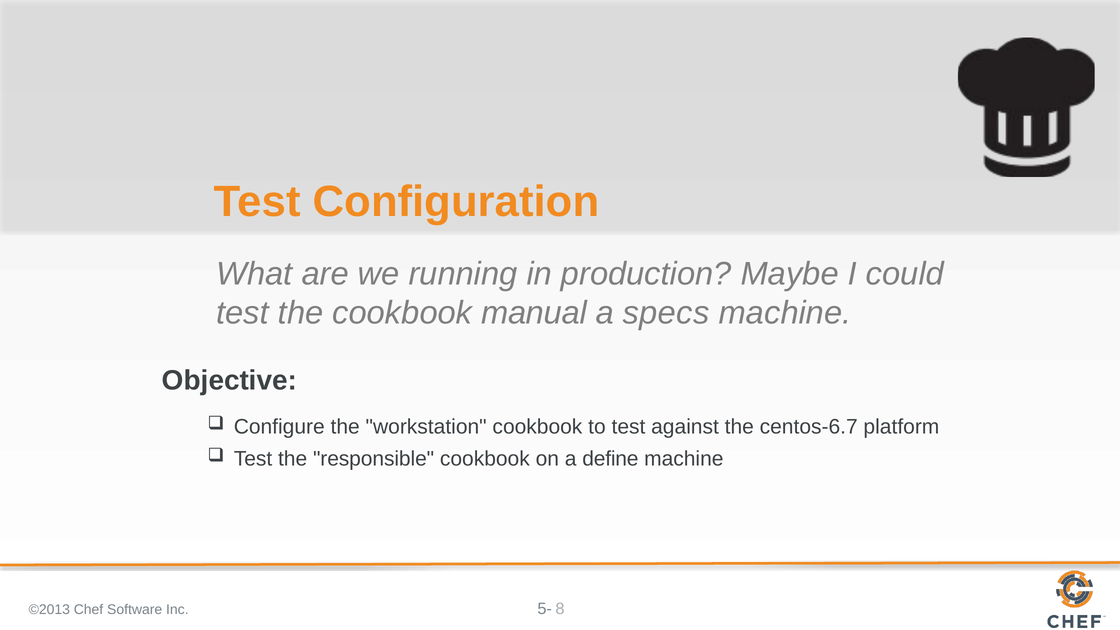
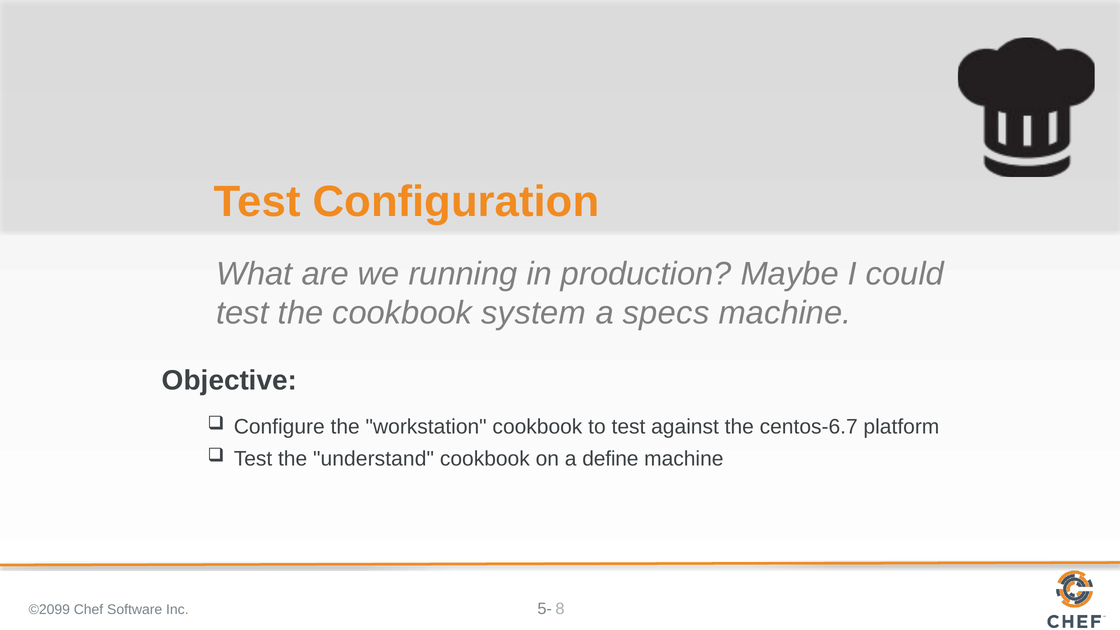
manual: manual -> system (534, 313)
responsible: responsible -> understand (373, 459)
©2013: ©2013 -> ©2099 (49, 610)
